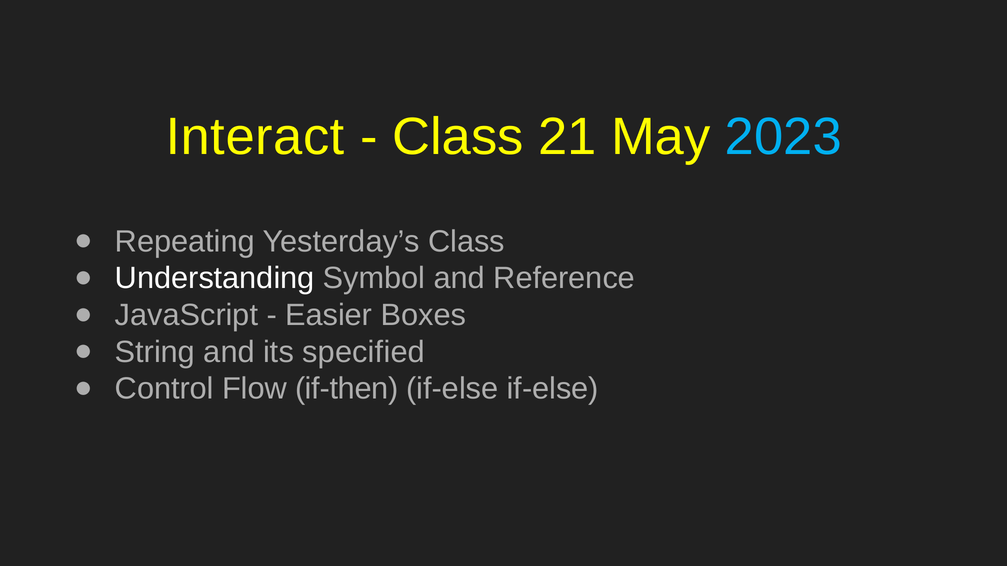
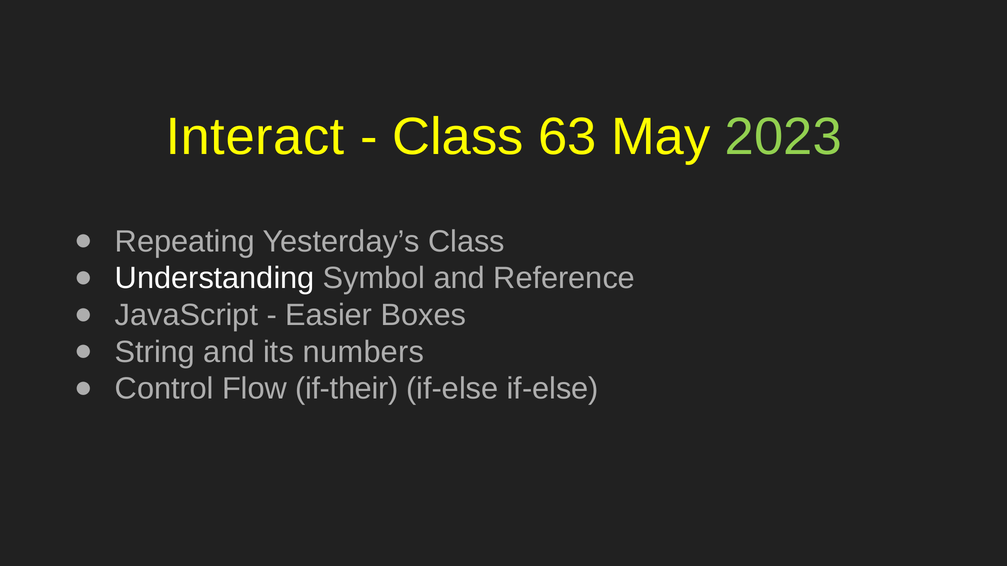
21: 21 -> 63 (567, 137)
2023 colour: light blue -> light green (783, 137)
specified: specified -> numbers (364, 352)
if-then: if-then -> if-their (347, 389)
